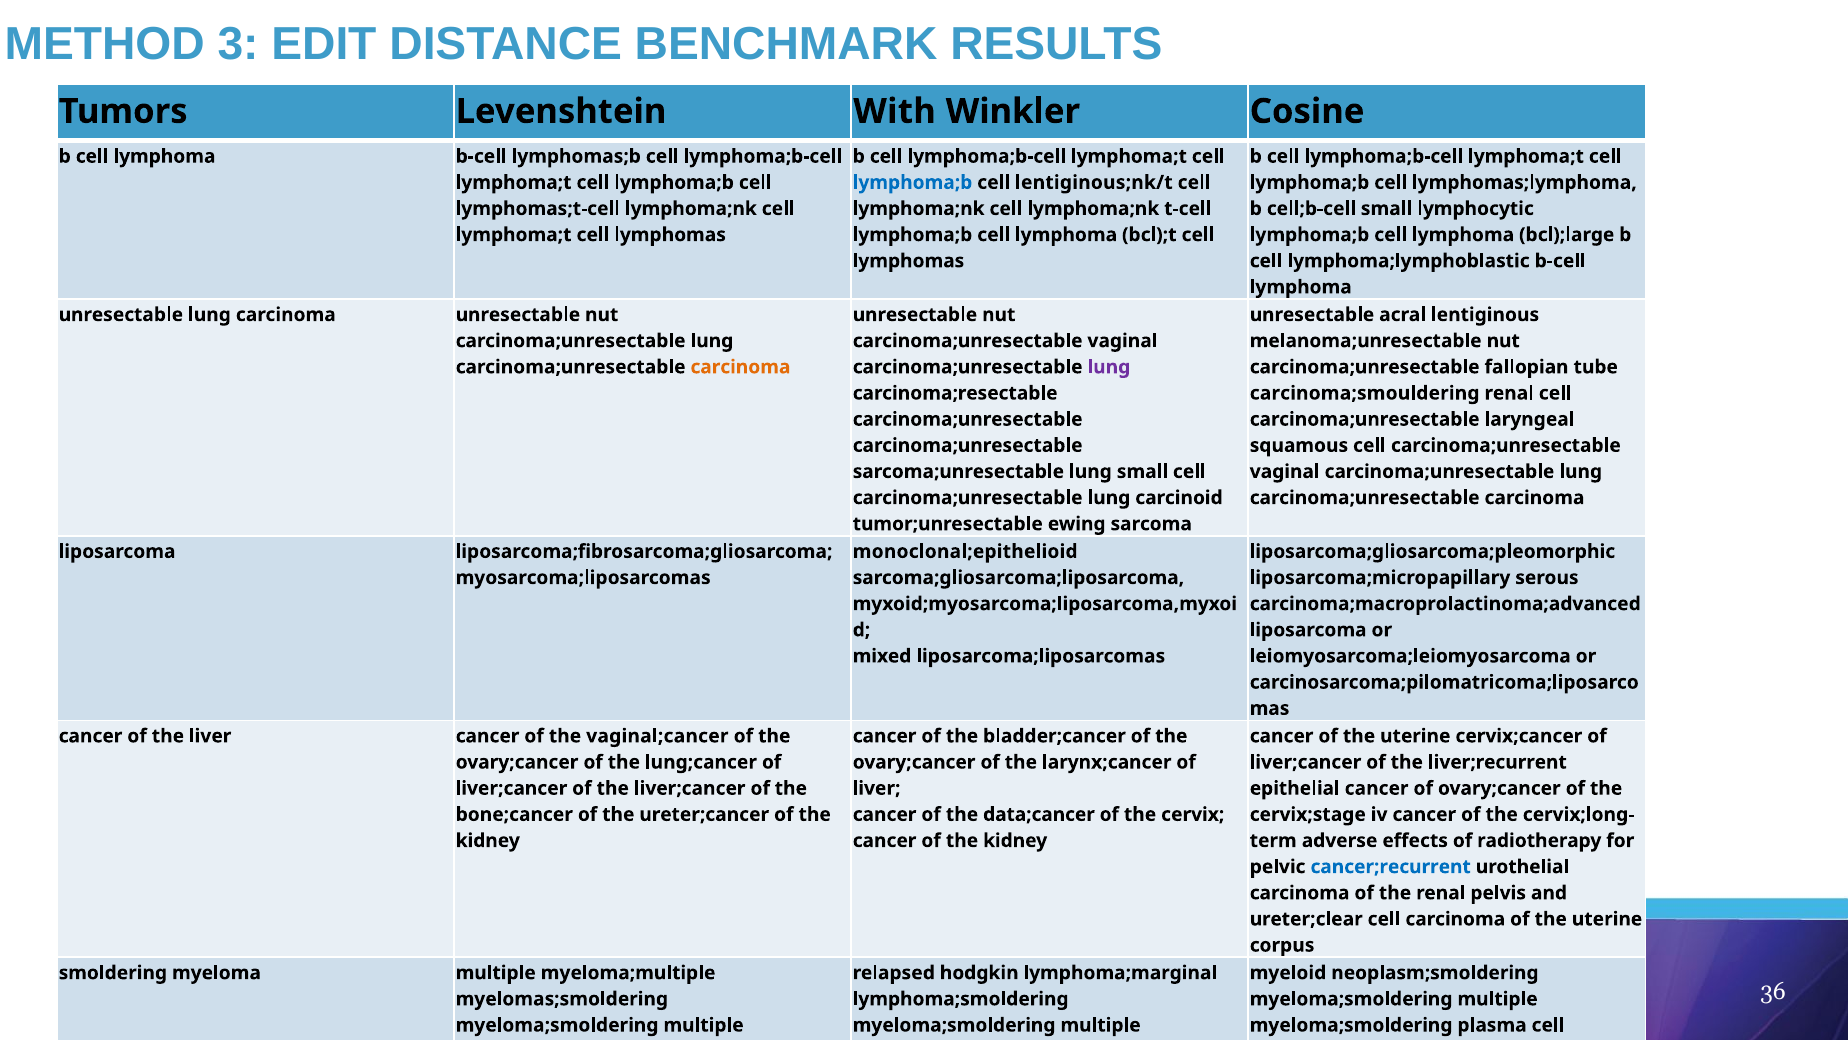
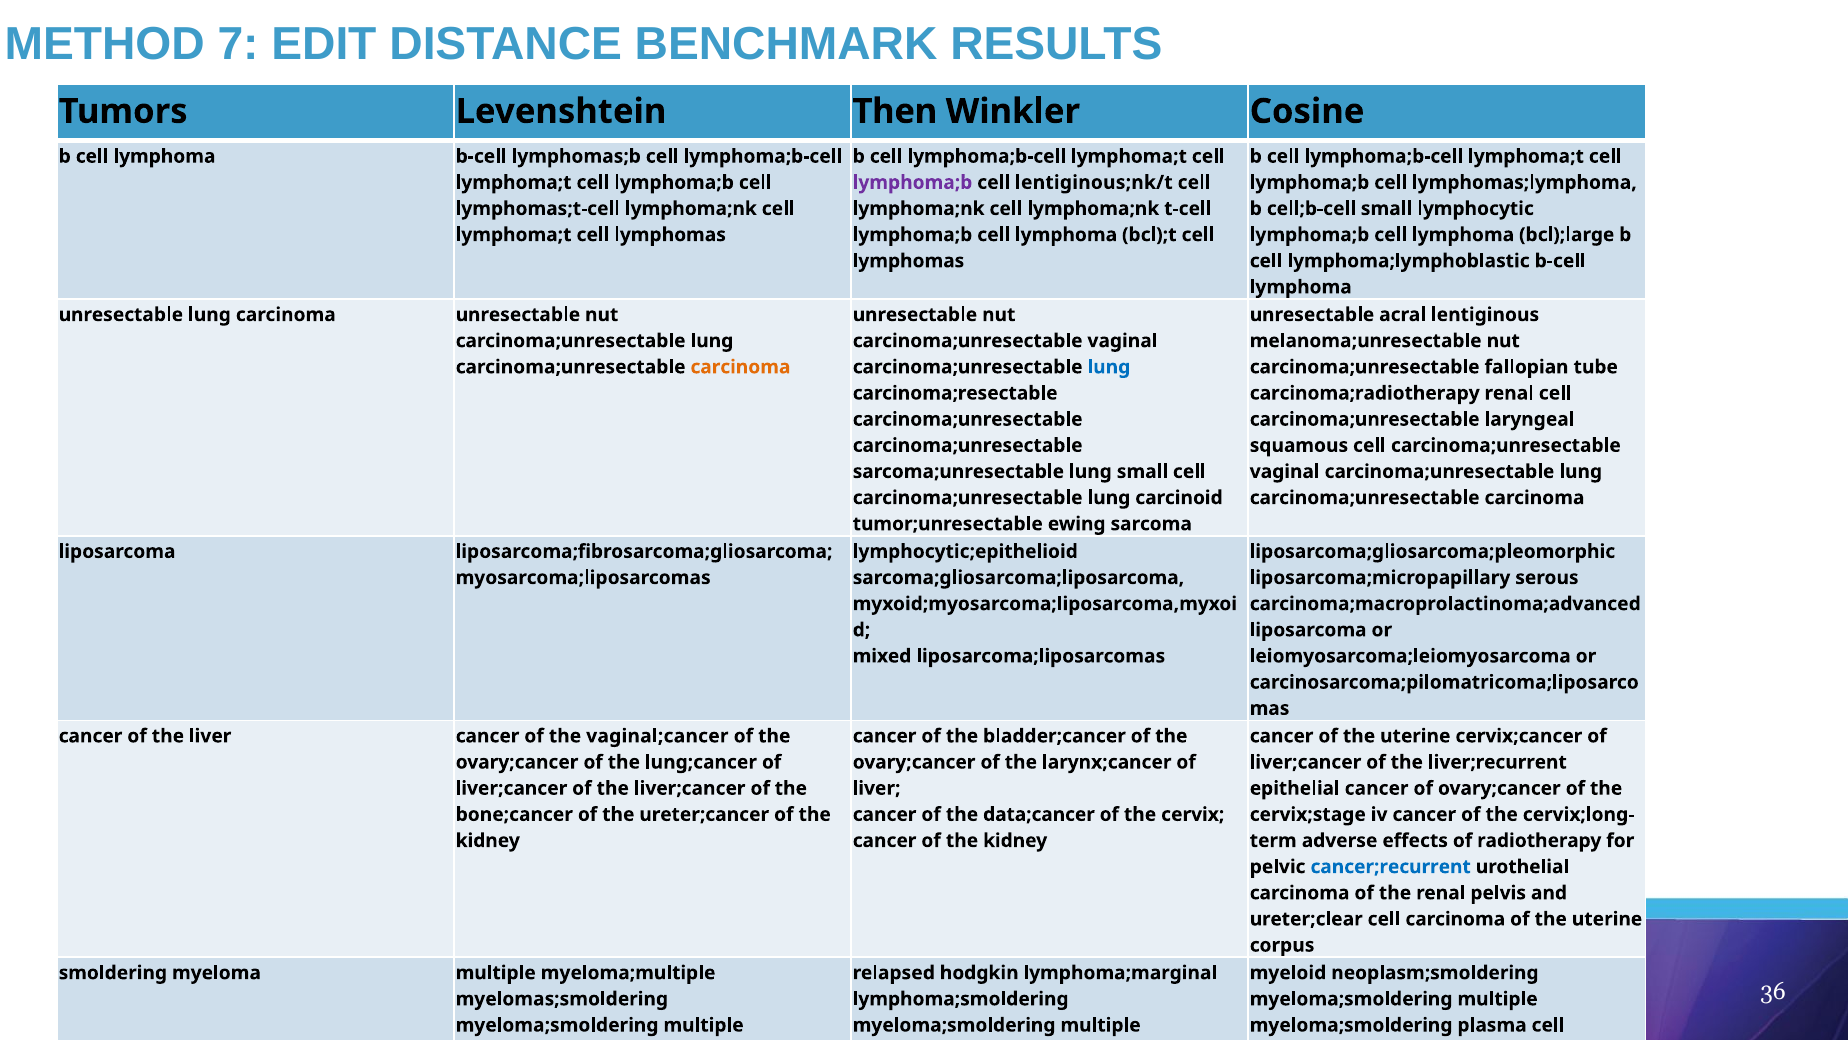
3: 3 -> 7 (238, 44)
With: With -> Then (895, 111)
lymphoma;b colour: blue -> purple (913, 182)
lung colour: purple -> blue (1109, 367)
carcinoma;smouldering: carcinoma;smouldering -> carcinoma;radiotherapy (1365, 393)
monoclonal;epithelioid: monoclonal;epithelioid -> lymphocytic;epithelioid (965, 551)
